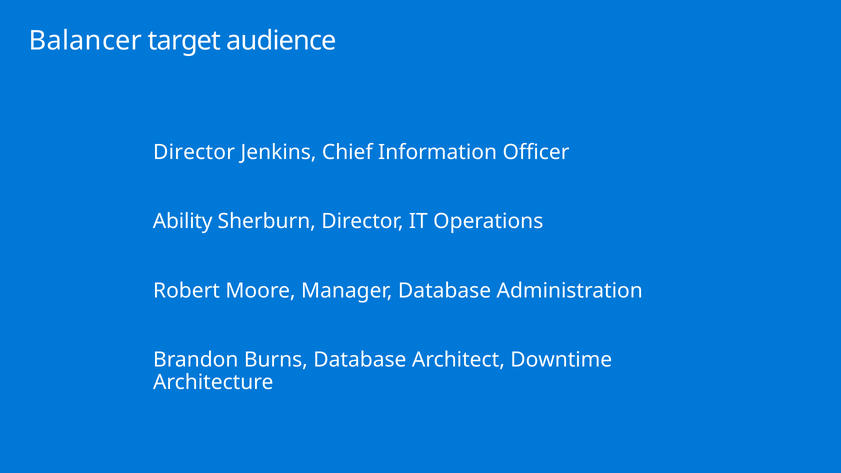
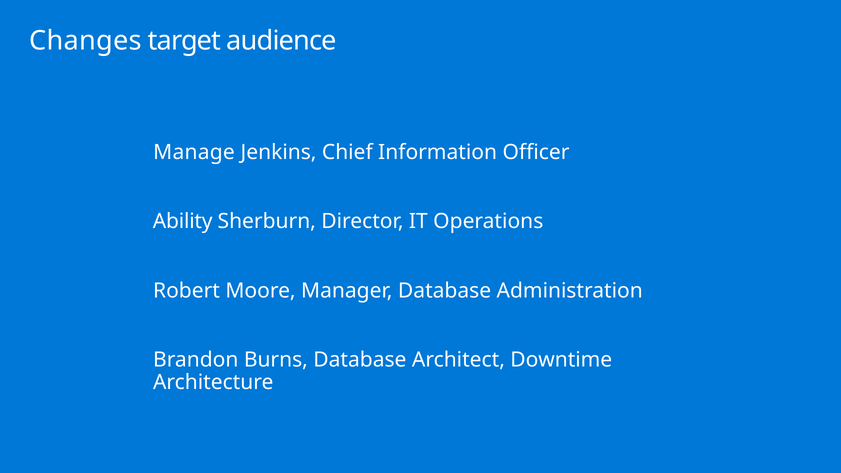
Balancer: Balancer -> Changes (85, 41)
Director: Director -> Manage (194, 152)
